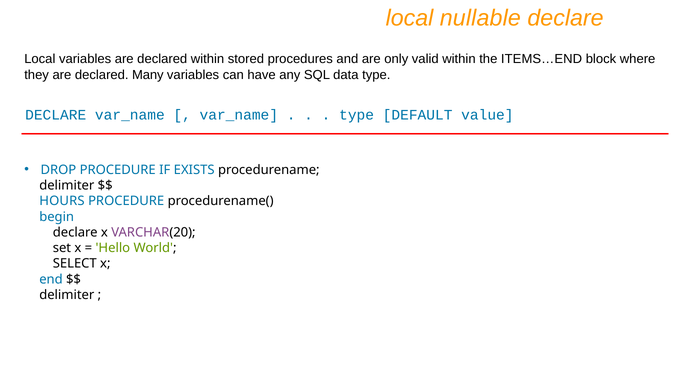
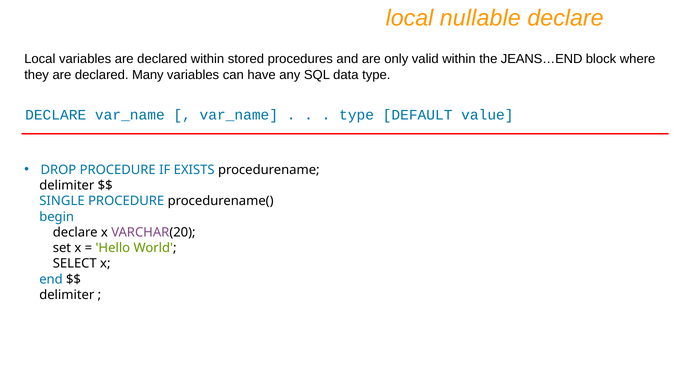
ITEMS…END: ITEMS…END -> JEANS…END (542, 59)
HOURS: HOURS -> SINGLE (62, 201)
